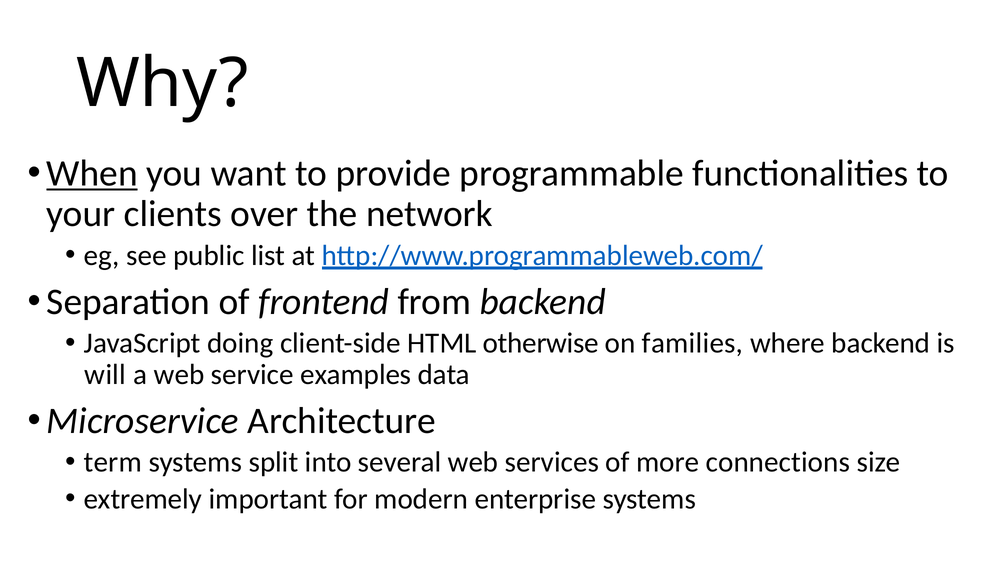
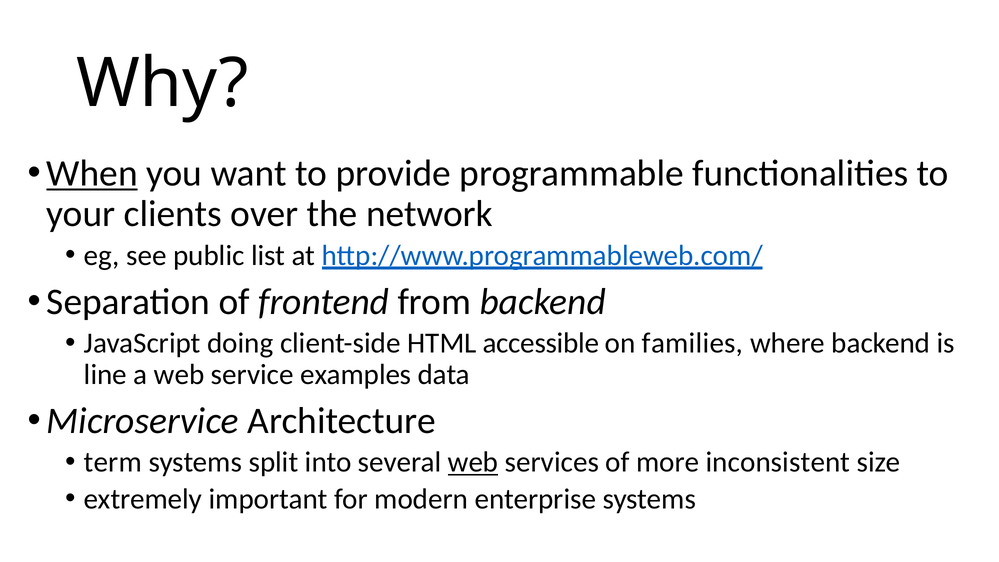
otherwise: otherwise -> accessible (541, 343)
will: will -> line (105, 375)
web underline: none -> present (473, 462)
connections: connections -> inconsistent (778, 462)
